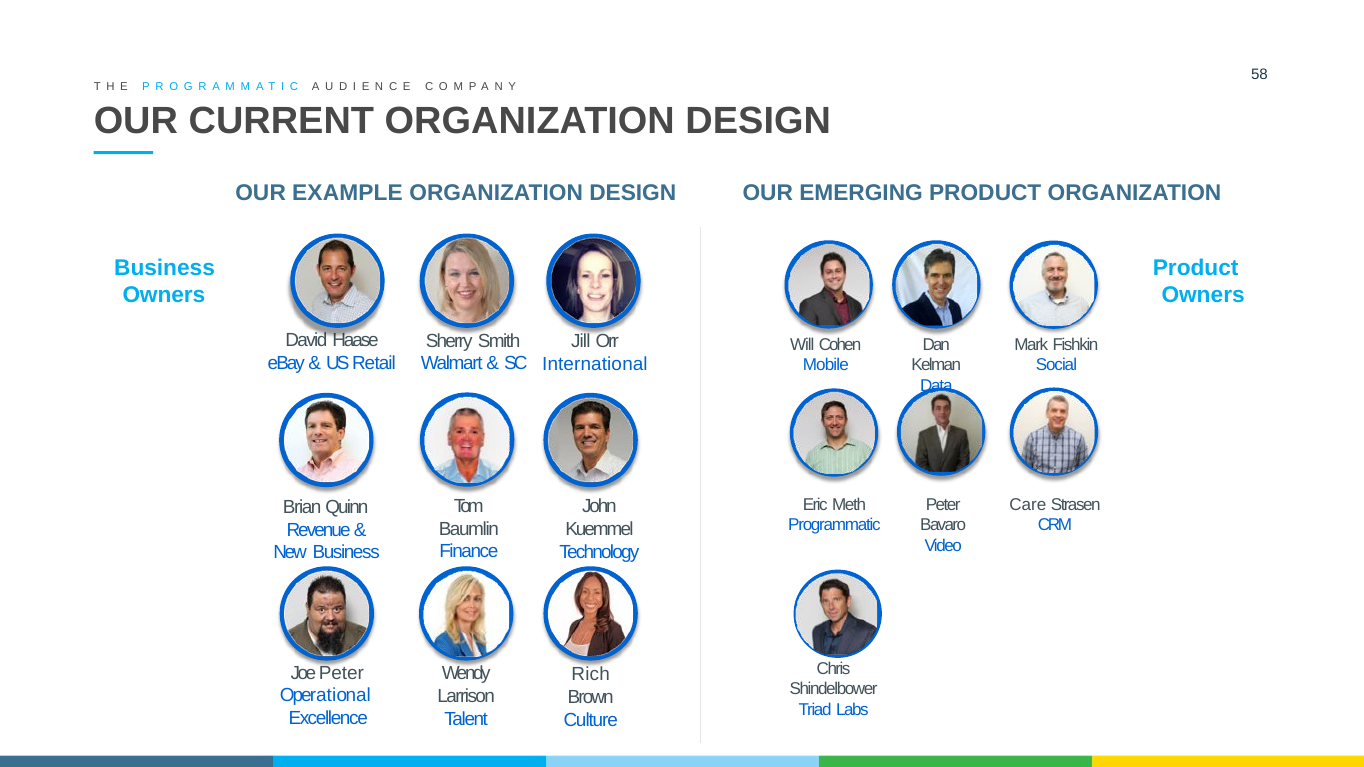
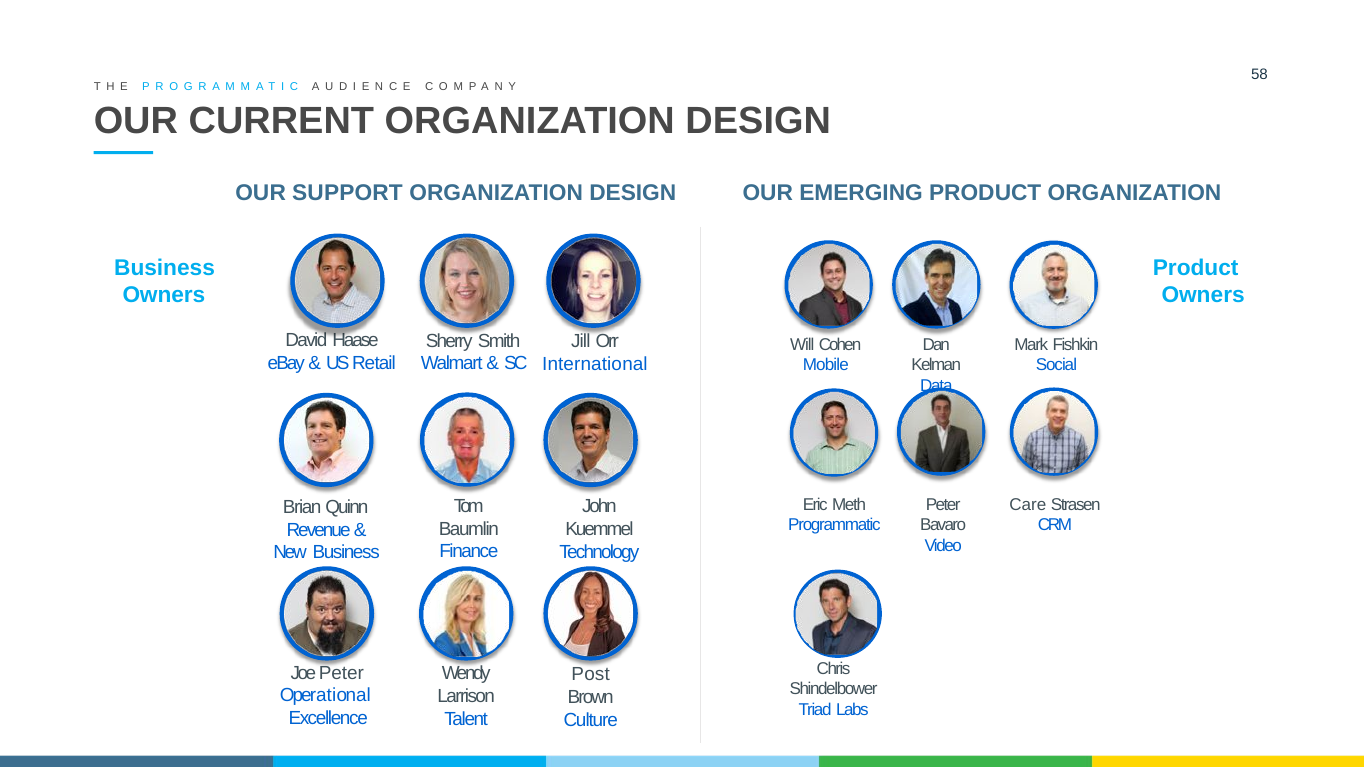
EXAMPLE: EXAMPLE -> SUPPORT (348, 193)
Rich: Rich -> Post (591, 675)
